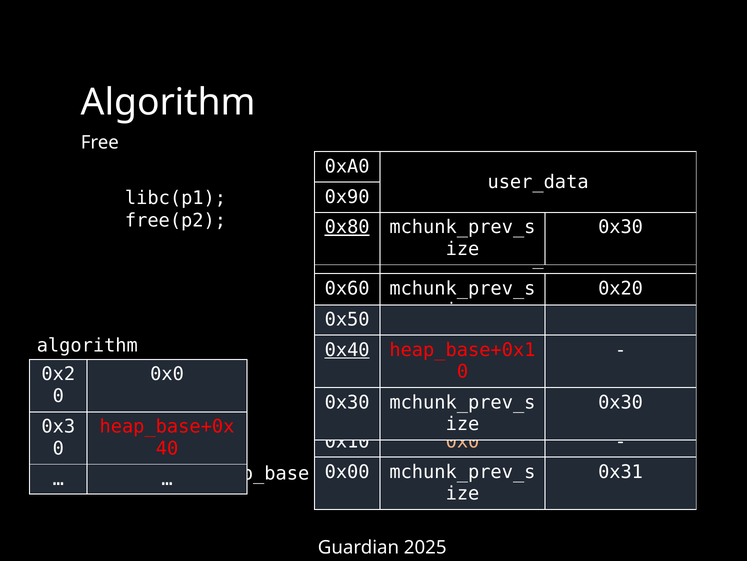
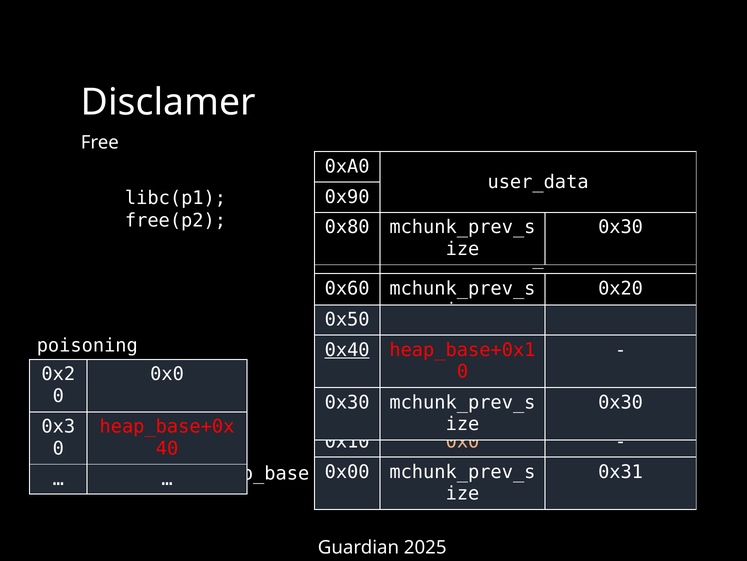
Algorithm: Algorithm -> Disclamer (168, 102)
0x80 underline: present -> none (347, 227)
algorithm: algorithm -> poisoning (87, 345)
